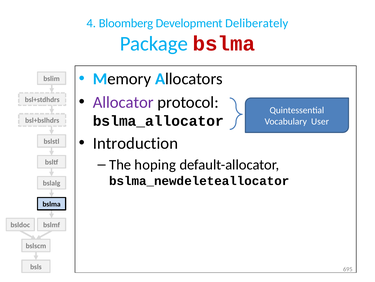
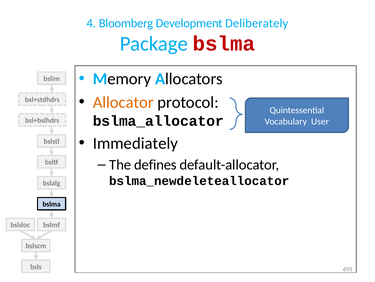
Allocator colour: purple -> orange (123, 102)
Introduction: Introduction -> Immediately (135, 143)
hoping: hoping -> defines (155, 164)
